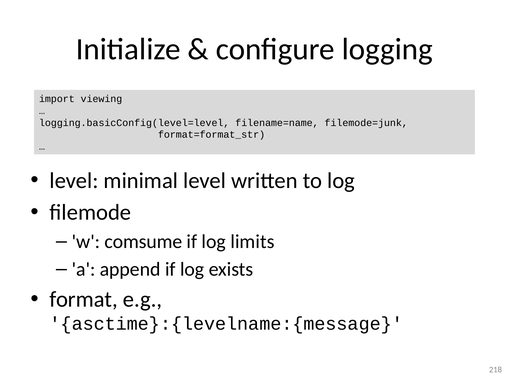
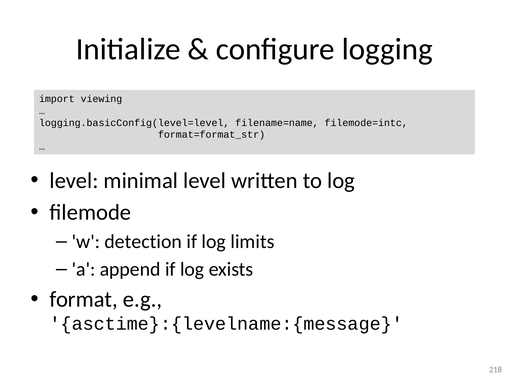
filemode=junk: filemode=junk -> filemode=intc (366, 123)
comsume: comsume -> detection (143, 241)
